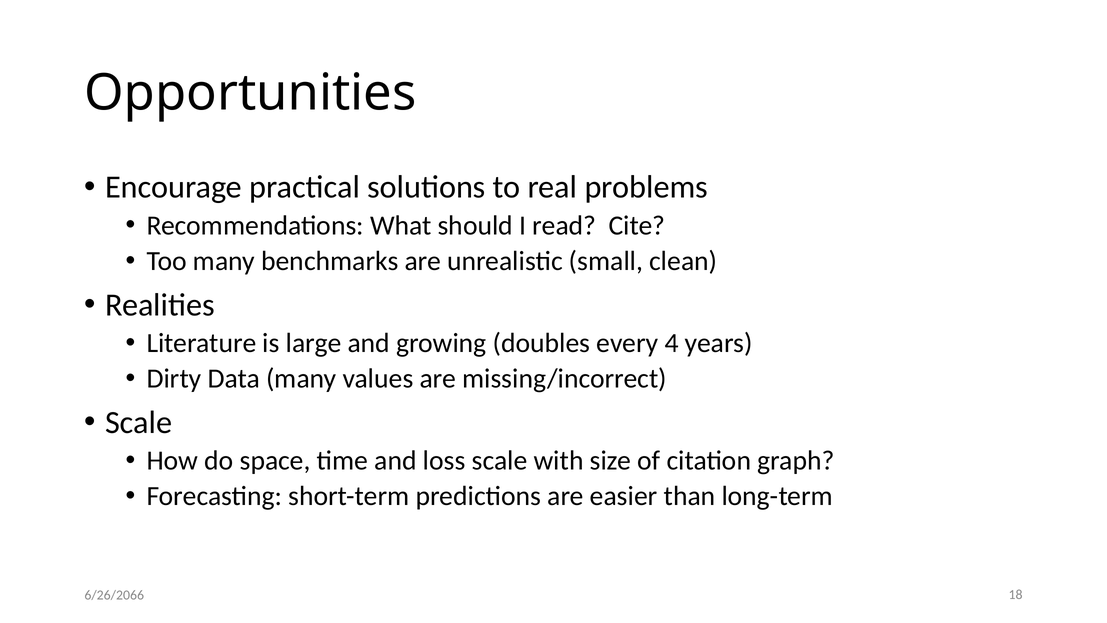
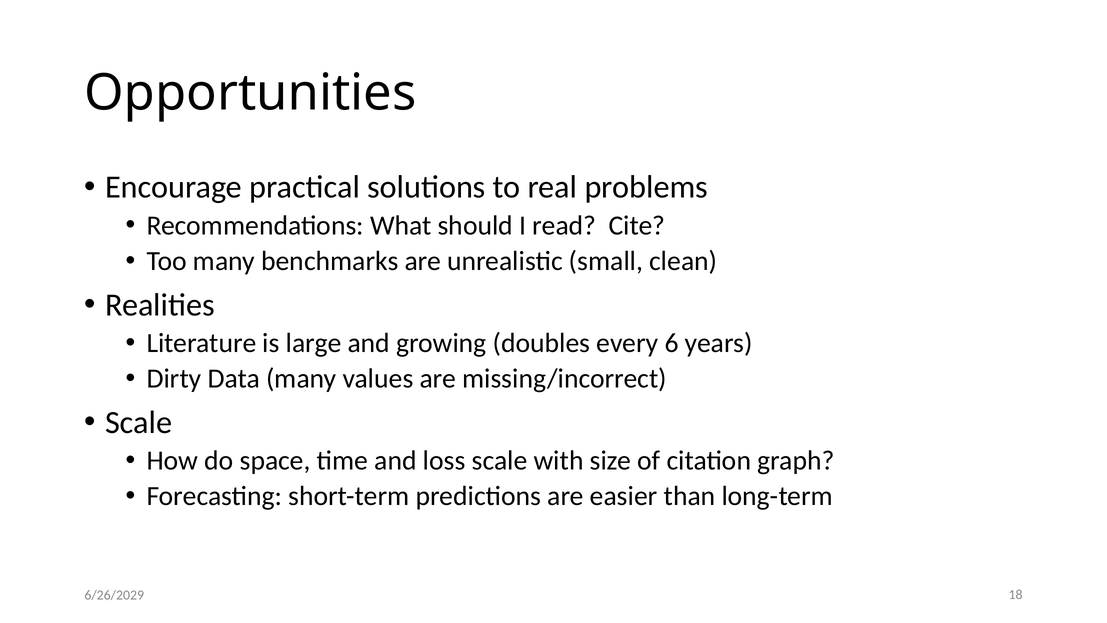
4: 4 -> 6 (672, 343)
6/26/2066: 6/26/2066 -> 6/26/2029 (114, 595)
